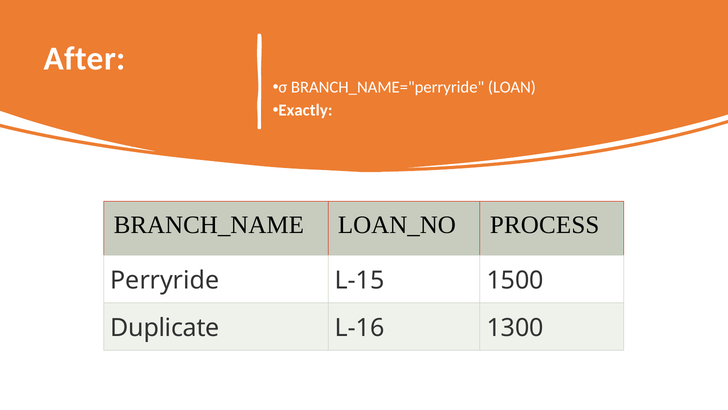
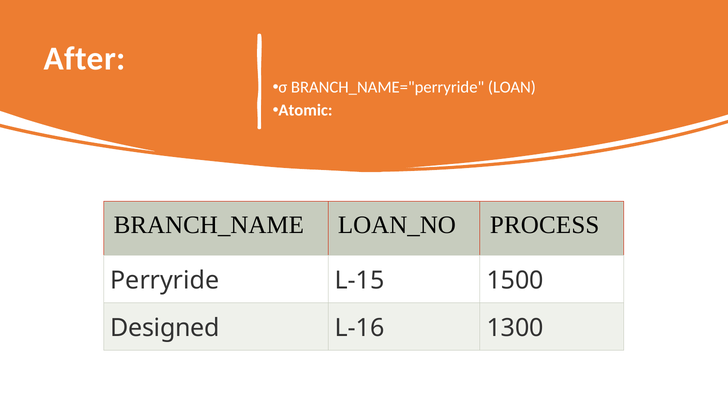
Exactly: Exactly -> Atomic (305, 110)
Duplicate: Duplicate -> Designed (165, 328)
